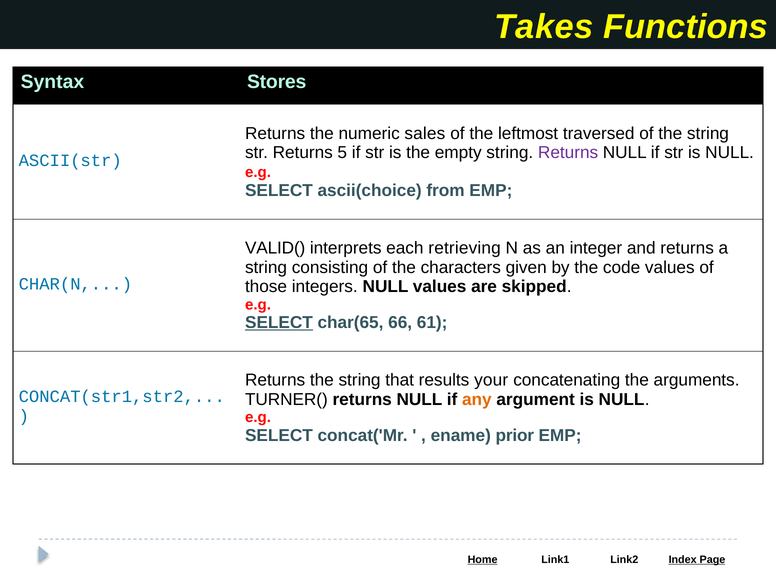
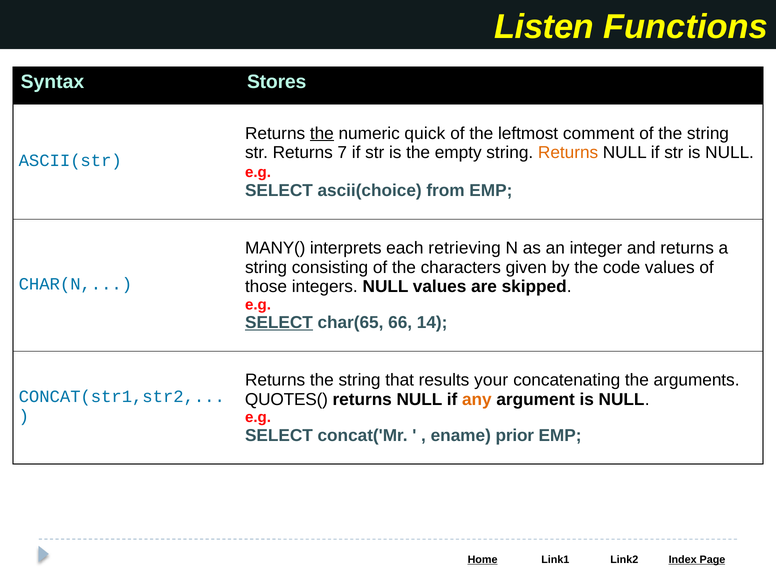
Takes: Takes -> Listen (544, 27)
the underline: none -> present (322, 133)
sales: sales -> quick (425, 133)
traversed: traversed -> comment (599, 133)
5: 5 -> 7 (342, 152)
Returns colour: purple -> orange (568, 152)
VALID(: VALID( -> MANY( (275, 248)
61: 61 -> 14 (432, 323)
TURNER(: TURNER( -> QUOTES( (286, 399)
